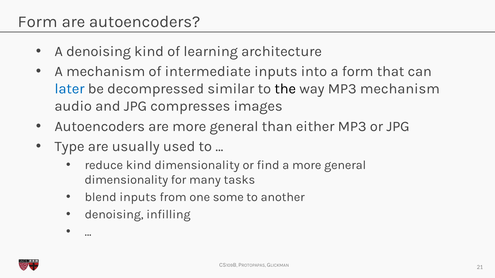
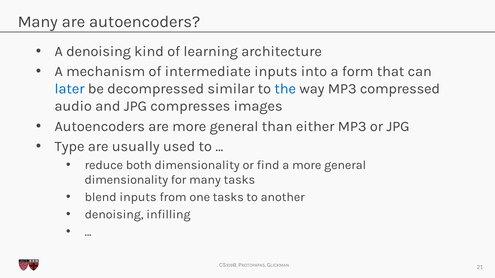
Form: Form -> Many (38, 22)
the colour: black -> blue (285, 89)
MP3 mechanism: mechanism -> compressed (400, 89)
reduce kind: kind -> both (139, 165)
one some: some -> tasks (228, 197)
